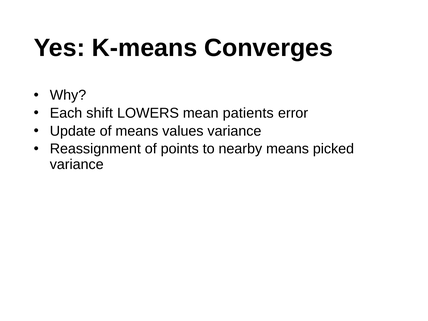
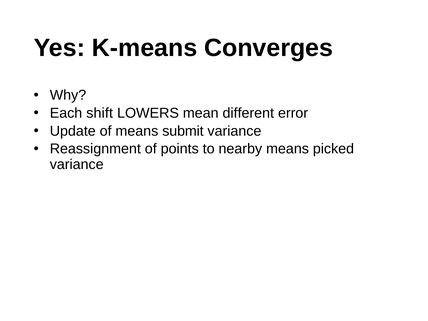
patients: patients -> different (248, 113)
values: values -> submit (183, 131)
